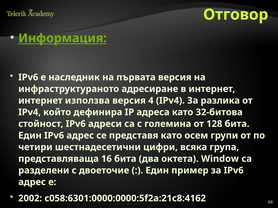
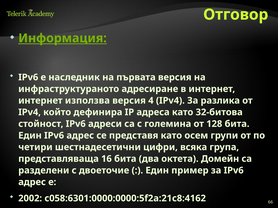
Window: Window -> Домейн (220, 159)
